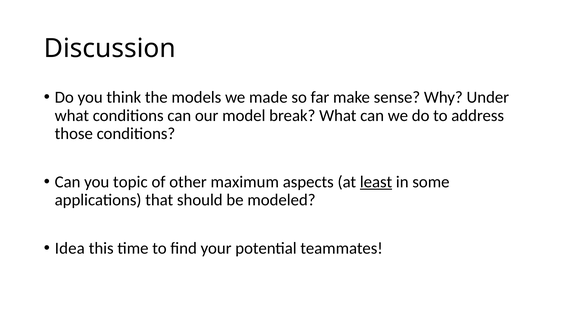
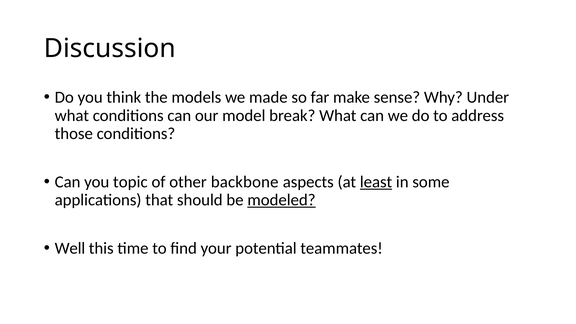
maximum: maximum -> backbone (245, 182)
modeled underline: none -> present (281, 200)
Idea: Idea -> Well (70, 248)
